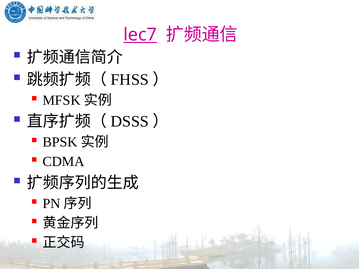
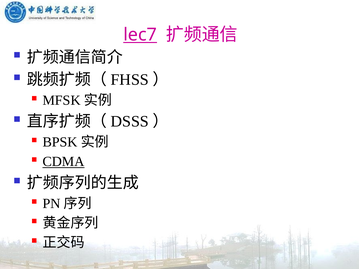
CDMA underline: none -> present (64, 162)
